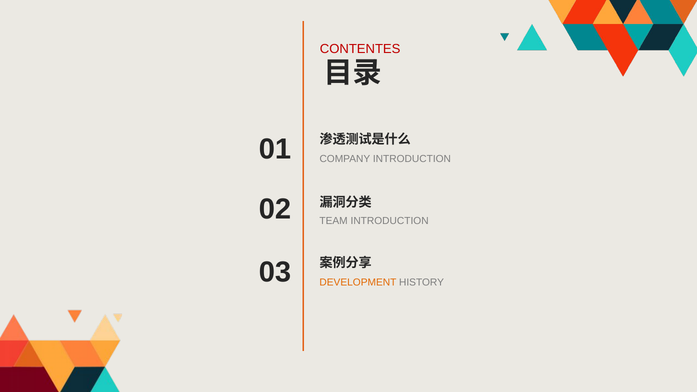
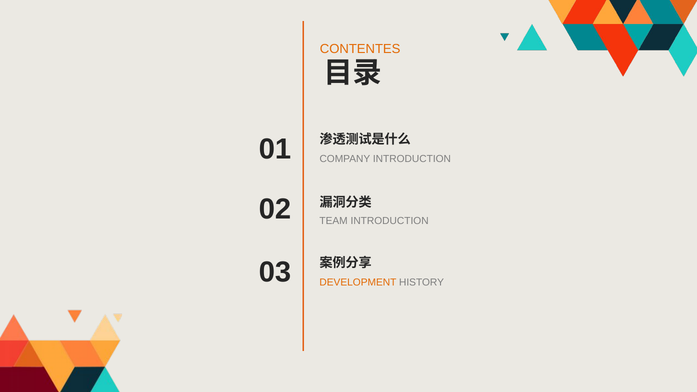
CONTENTES colour: red -> orange (360, 49)
